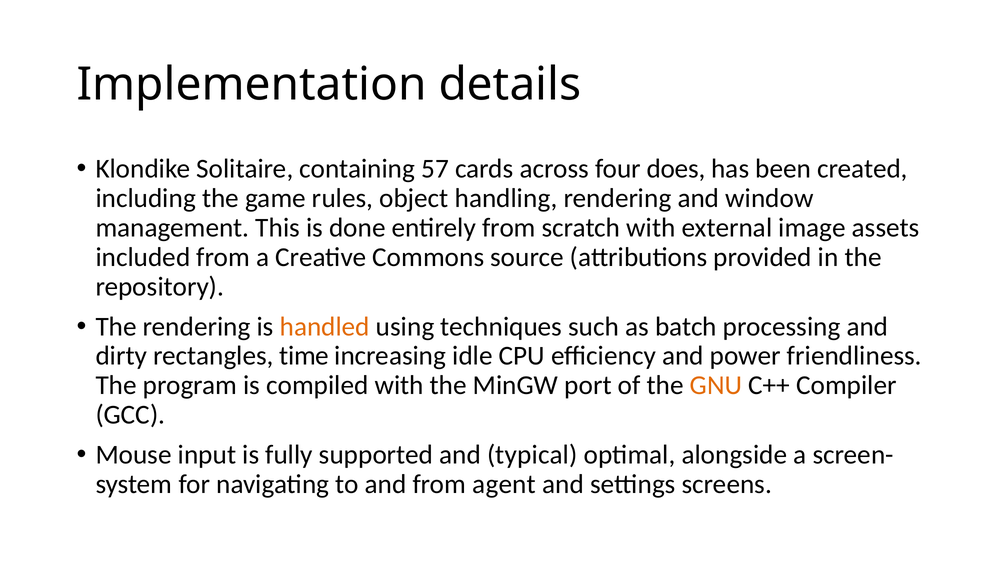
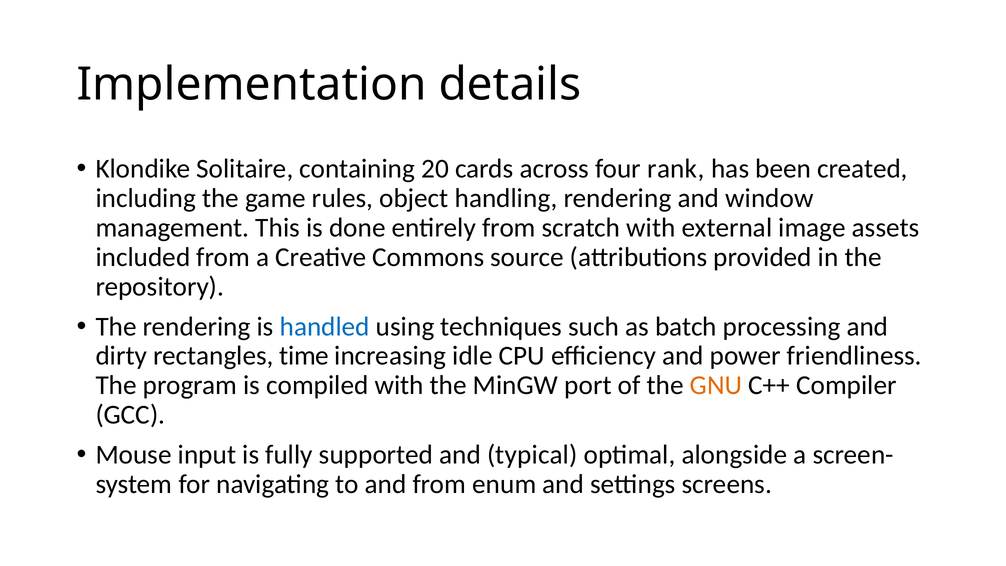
57: 57 -> 20 (435, 169)
does: does -> rank (676, 169)
handled colour: orange -> blue (325, 326)
agent: agent -> enum (504, 484)
